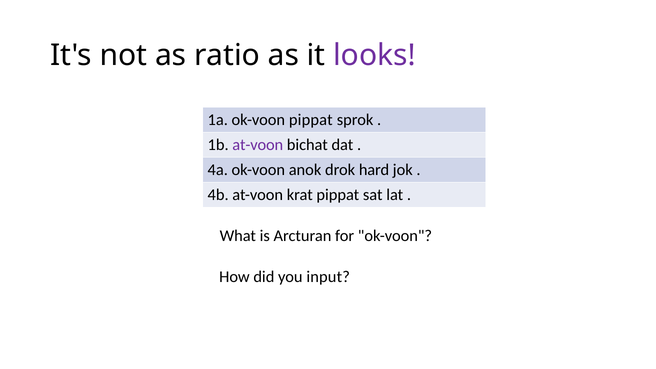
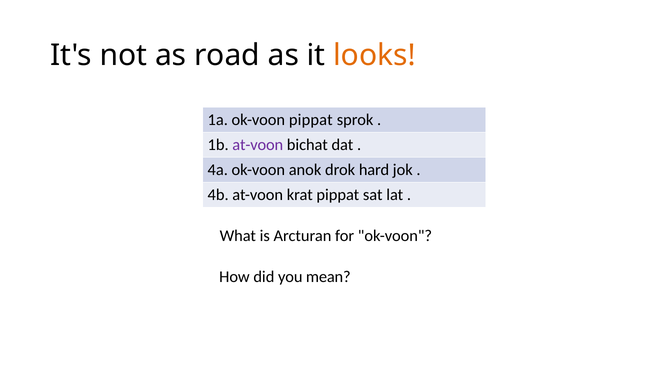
ratio: ratio -> road (227, 55)
looks colour: purple -> orange (374, 55)
input: input -> mean (328, 277)
